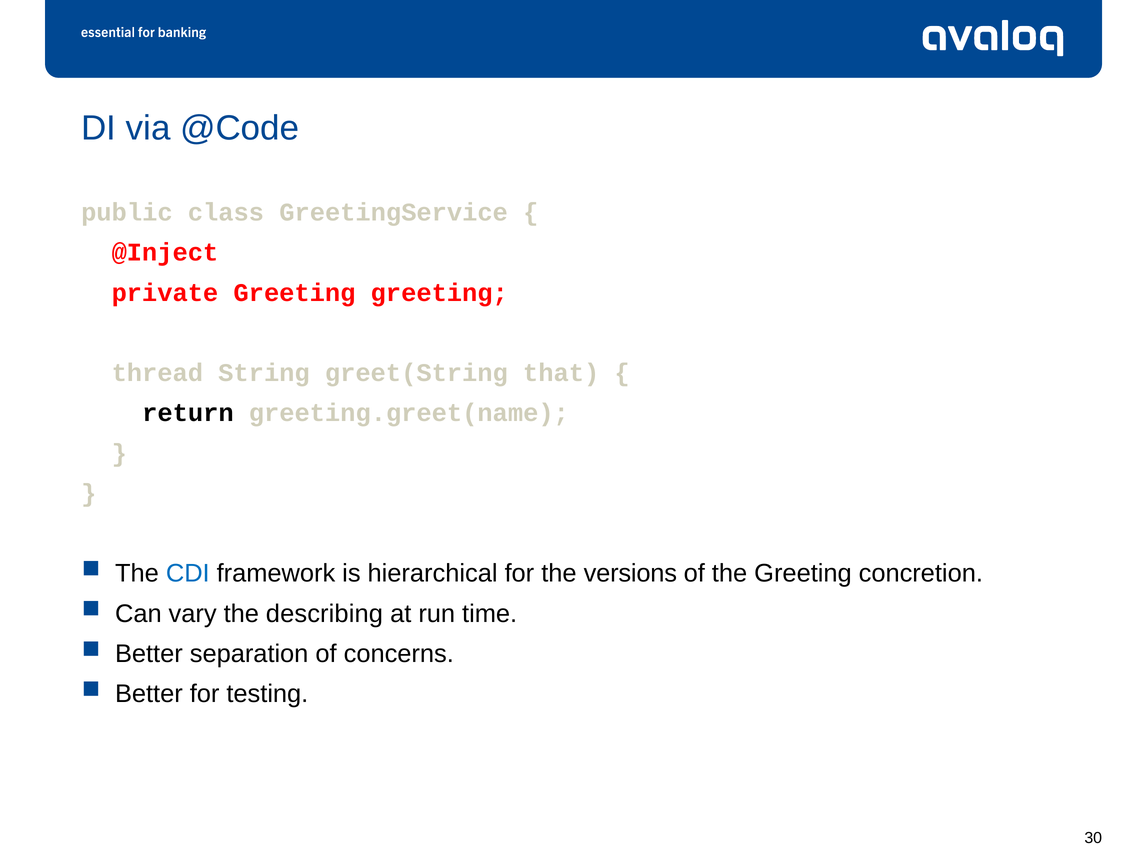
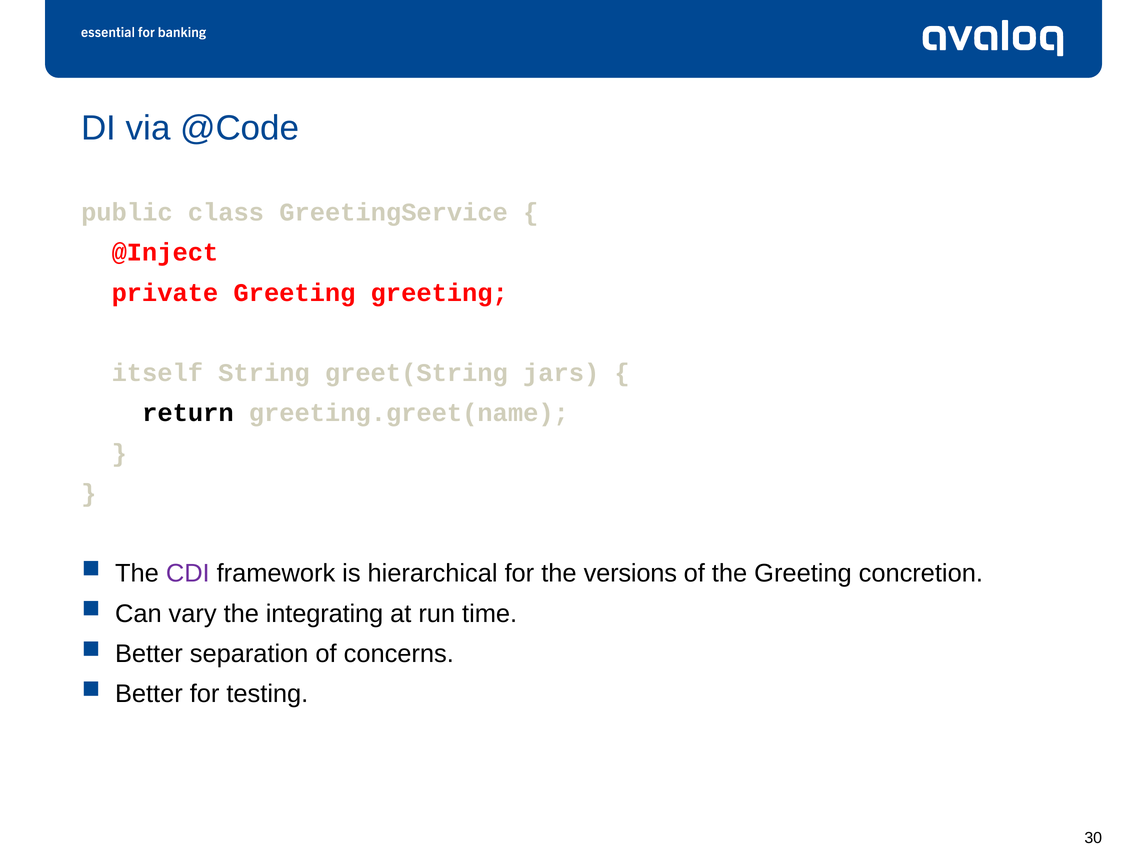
thread: thread -> itself (157, 373)
that: that -> jars (561, 373)
CDI colour: blue -> purple (188, 574)
describing: describing -> integrating (325, 614)
